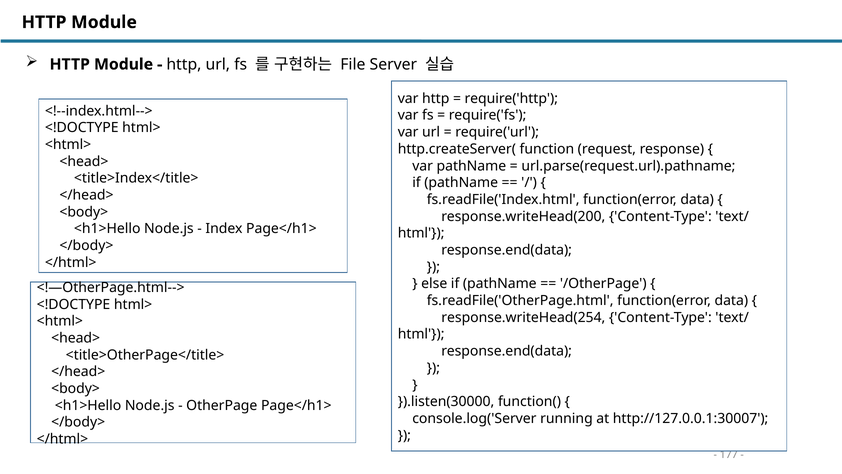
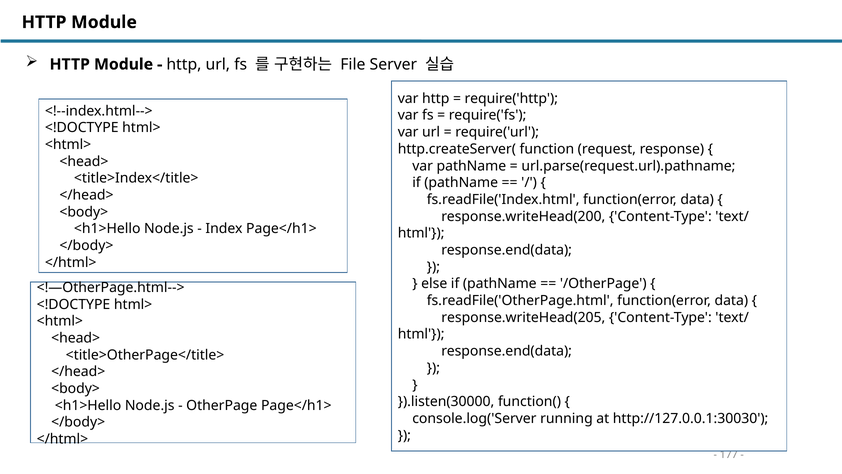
response.writeHead(254: response.writeHead(254 -> response.writeHead(205 (523, 317)
http://127.0.0.1:30007: http://127.0.0.1:30007 -> http://127.0.0.1:30030 (691, 418)
